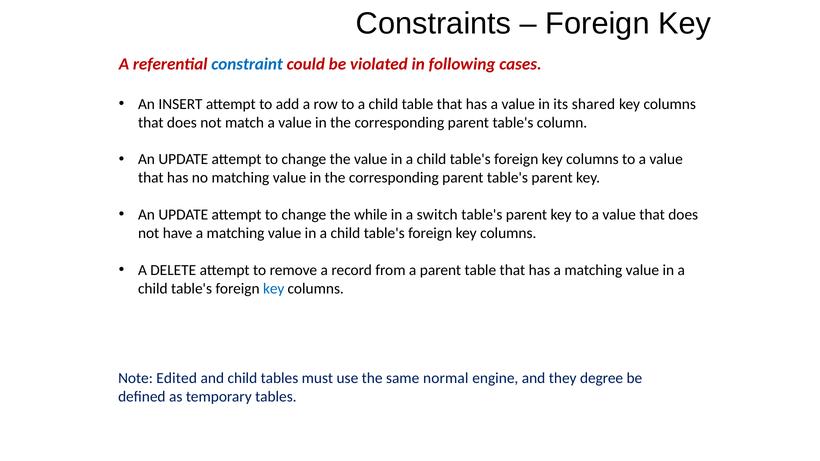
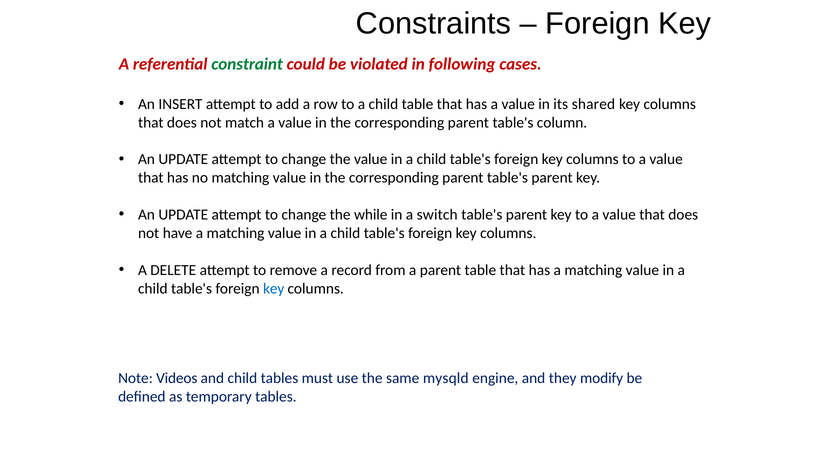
constraint colour: blue -> green (247, 64)
Edited: Edited -> Videos (177, 379)
normal: normal -> mysqld (446, 379)
degree: degree -> modify (602, 379)
